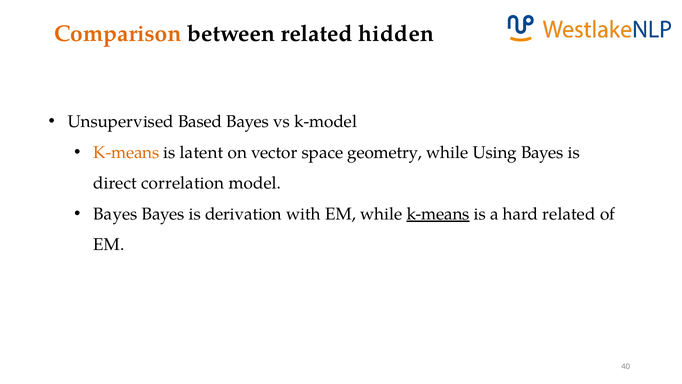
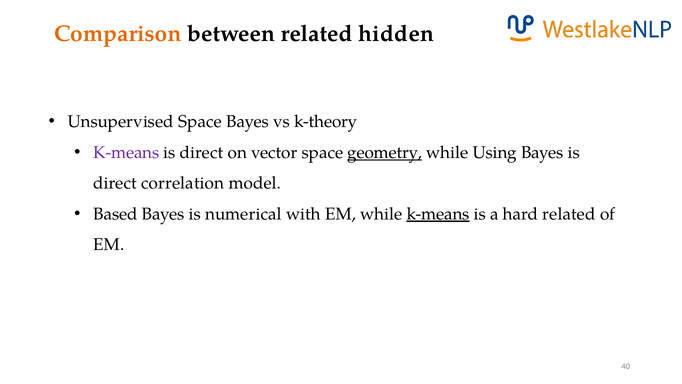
Unsupervised Based: Based -> Space (200, 122)
k-model: k-model -> k-theory (326, 122)
K-means colour: orange -> purple (126, 152)
latent: latent -> direct (202, 152)
geometry underline: none -> present (385, 152)
Bayes: Bayes -> Based (116, 214)
derivation: derivation -> numerical (243, 214)
